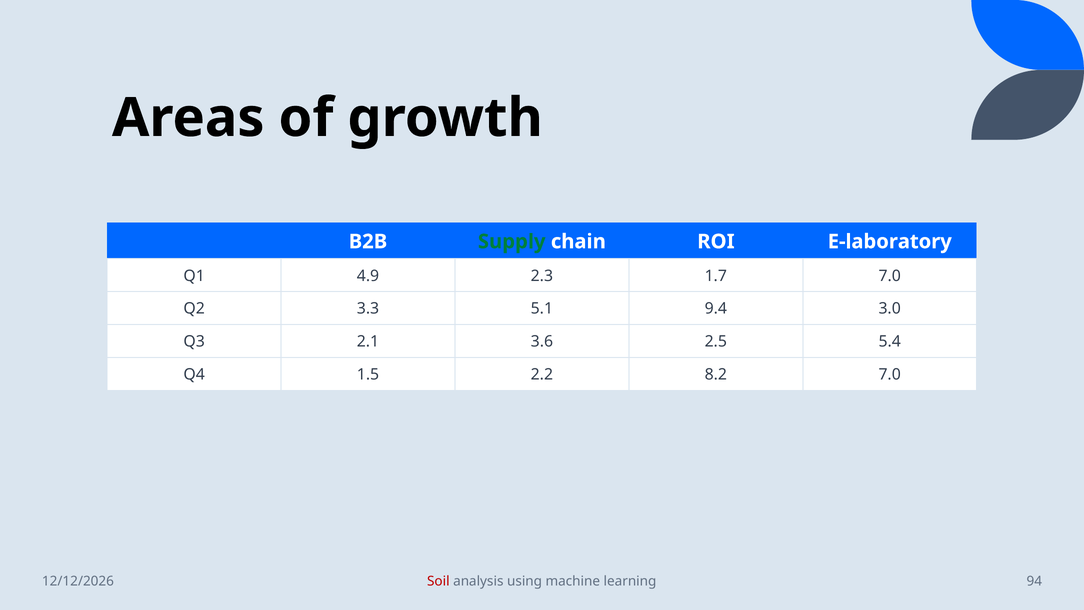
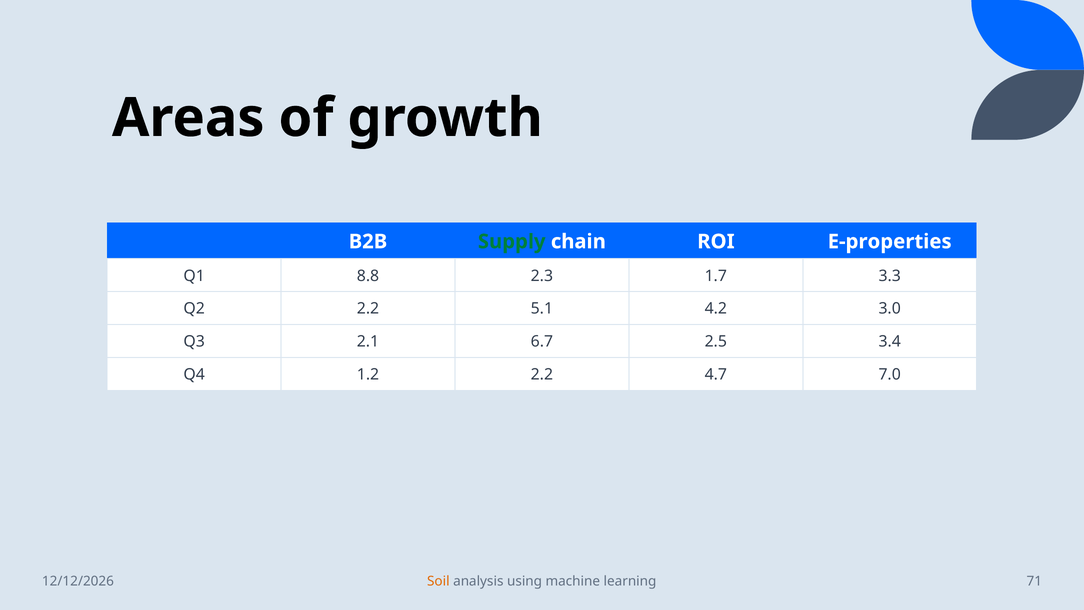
E-laboratory: E-laboratory -> E-properties (890, 241)
4.9: 4.9 -> 8.8 (368, 276)
1.7 7.0: 7.0 -> 3.3 (890, 276)
Q2 3.3: 3.3 -> 2.2 (368, 309)
9.4: 9.4 -> 4.2 (716, 309)
3.6: 3.6 -> 6.7 (542, 342)
5.4: 5.4 -> 3.4 (890, 342)
1.5: 1.5 -> 1.2 (368, 375)
8.2: 8.2 -> 4.7 (716, 375)
Soil colour: red -> orange (438, 581)
94: 94 -> 71 (1034, 581)
